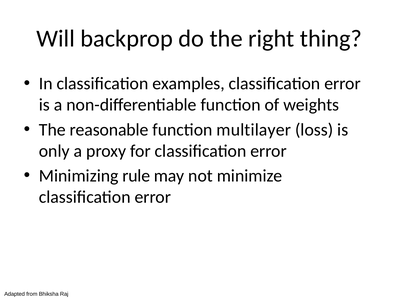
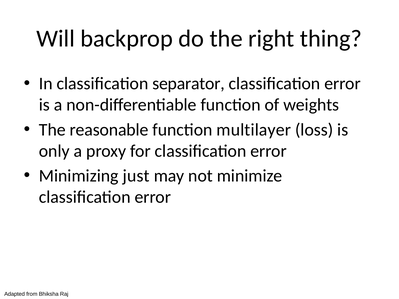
examples: examples -> separator (189, 84)
rule: rule -> just (136, 176)
